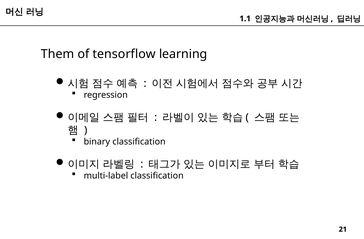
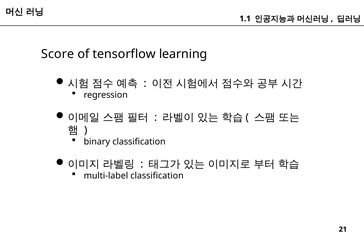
Them: Them -> Score (58, 54)
